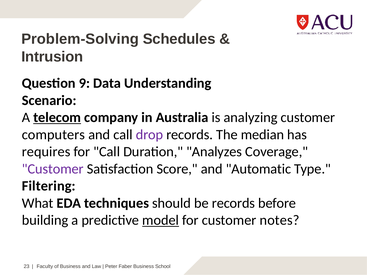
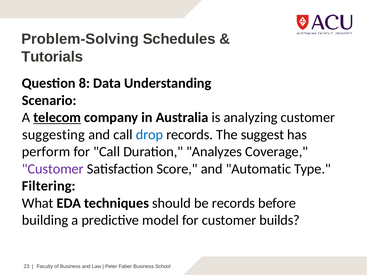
Intrusion: Intrusion -> Tutorials (52, 57)
9: 9 -> 8 (84, 83)
computers: computers -> suggesting (53, 135)
drop colour: purple -> blue (150, 135)
median: median -> suggest (262, 135)
requires: requires -> perform (46, 152)
model underline: present -> none (161, 220)
notes: notes -> builds (280, 220)
